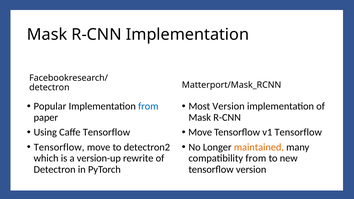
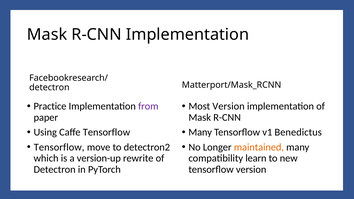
Popular: Popular -> Practice (50, 106)
from colour: blue -> purple (148, 106)
Move: Move -> Many (200, 132)
v1 Tensorflow: Tensorflow -> Benedictus (298, 132)
compatibility from: from -> learn (256, 158)
